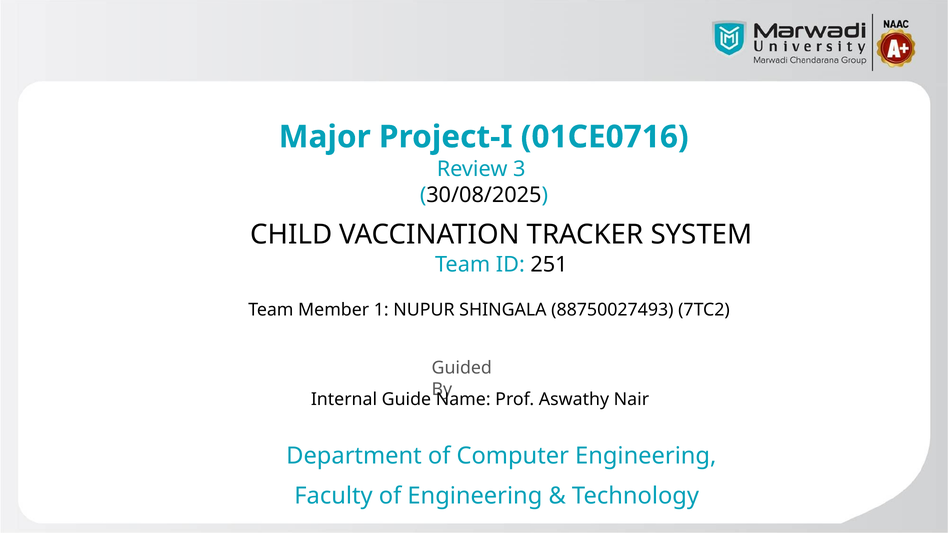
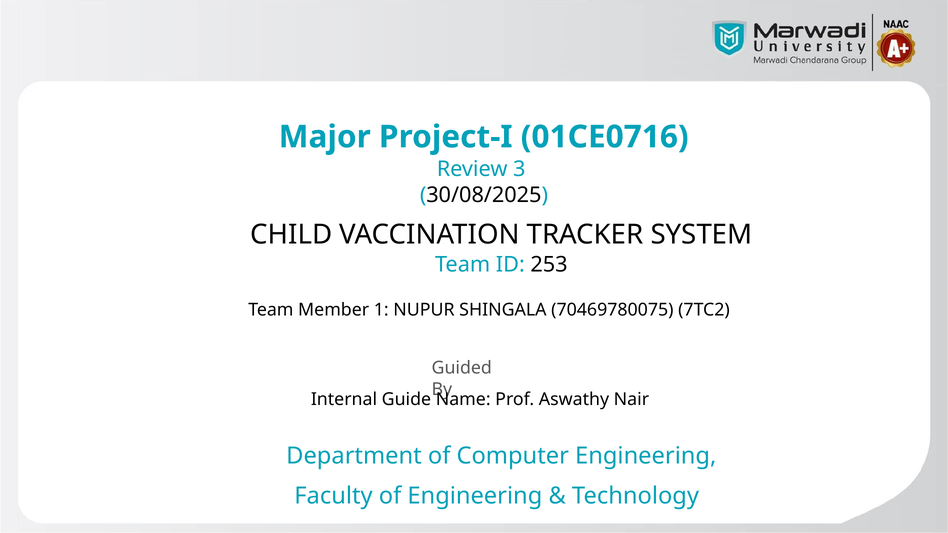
251: 251 -> 253 (549, 265)
88750027493: 88750027493 -> 70469780075 (612, 310)
